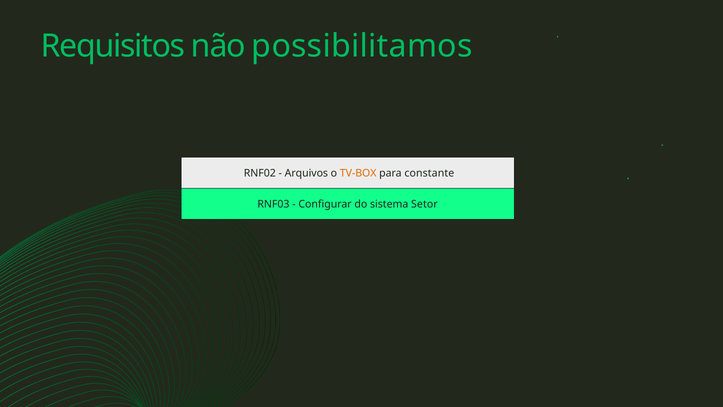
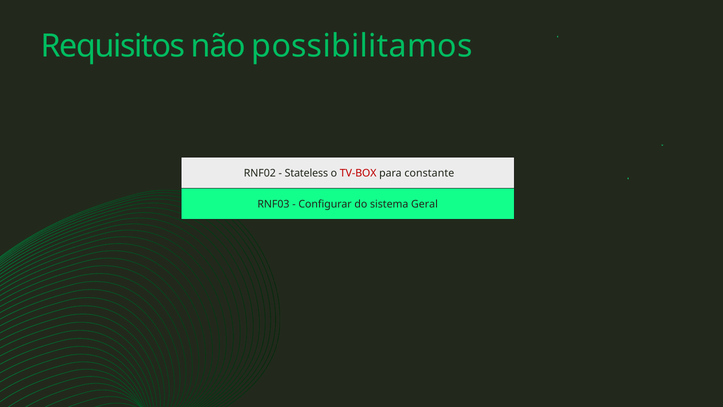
Arquivos: Arquivos -> Stateless (306, 173)
TV-BOX colour: orange -> red (358, 173)
Setor: Setor -> Geral (424, 204)
